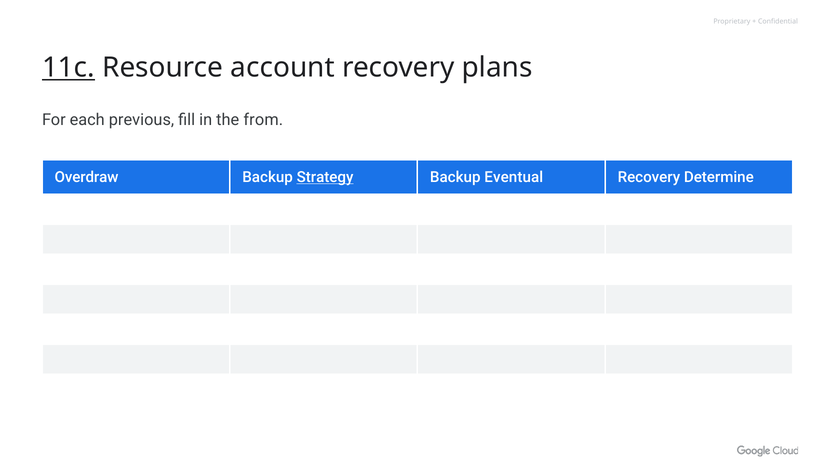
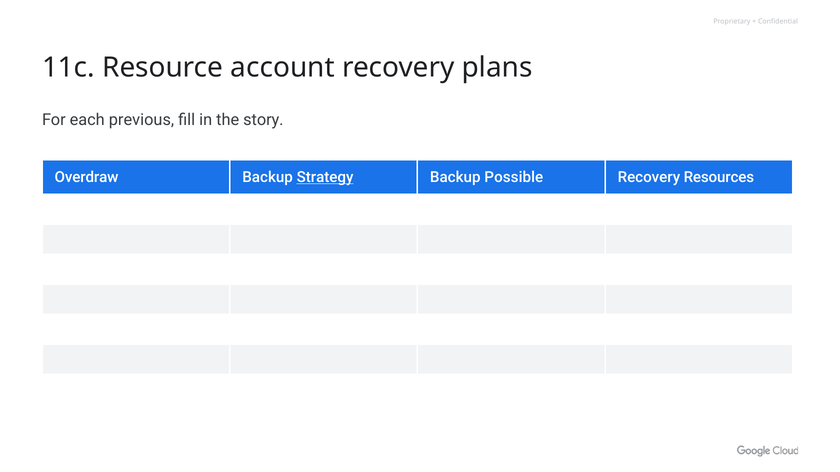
11c underline: present -> none (68, 68)
from: from -> story (263, 120)
Eventual: Eventual -> Possible (514, 177)
Determine: Determine -> Resources (719, 177)
